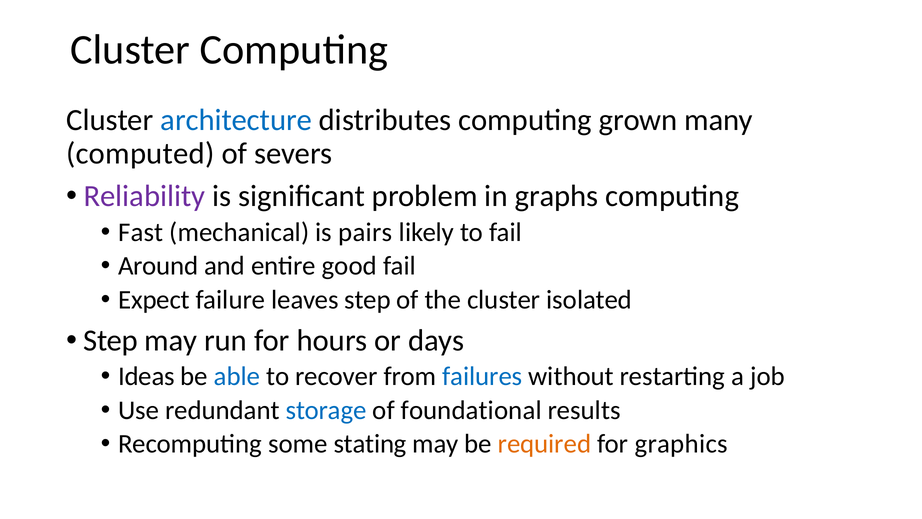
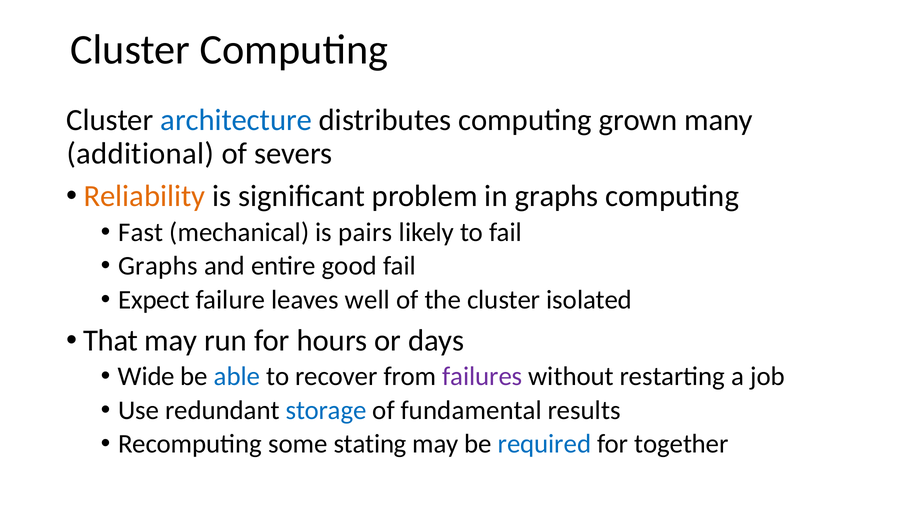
computed: computed -> additional (140, 153)
Reliability colour: purple -> orange (144, 196)
Around: Around -> Graphs (158, 266)
leaves step: step -> well (367, 300)
Step: Step -> That (111, 340)
Ideas: Ideas -> Wide (146, 376)
failures colour: blue -> purple (482, 376)
foundational: foundational -> fundamental (471, 410)
required colour: orange -> blue (544, 444)
graphics: graphics -> together (681, 444)
